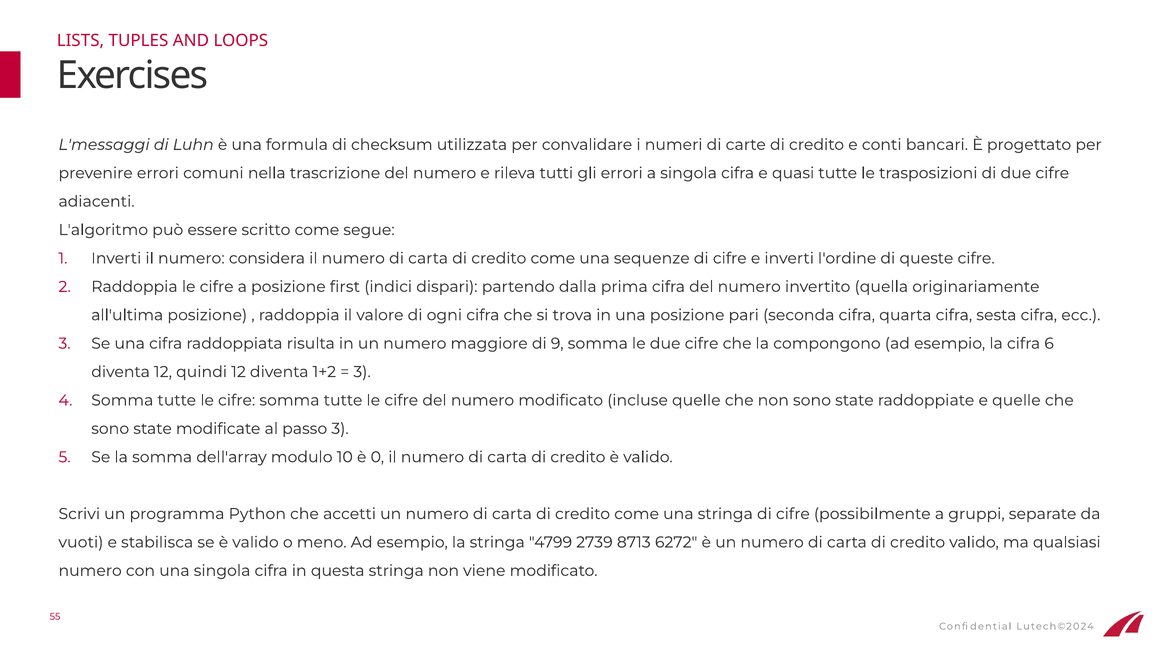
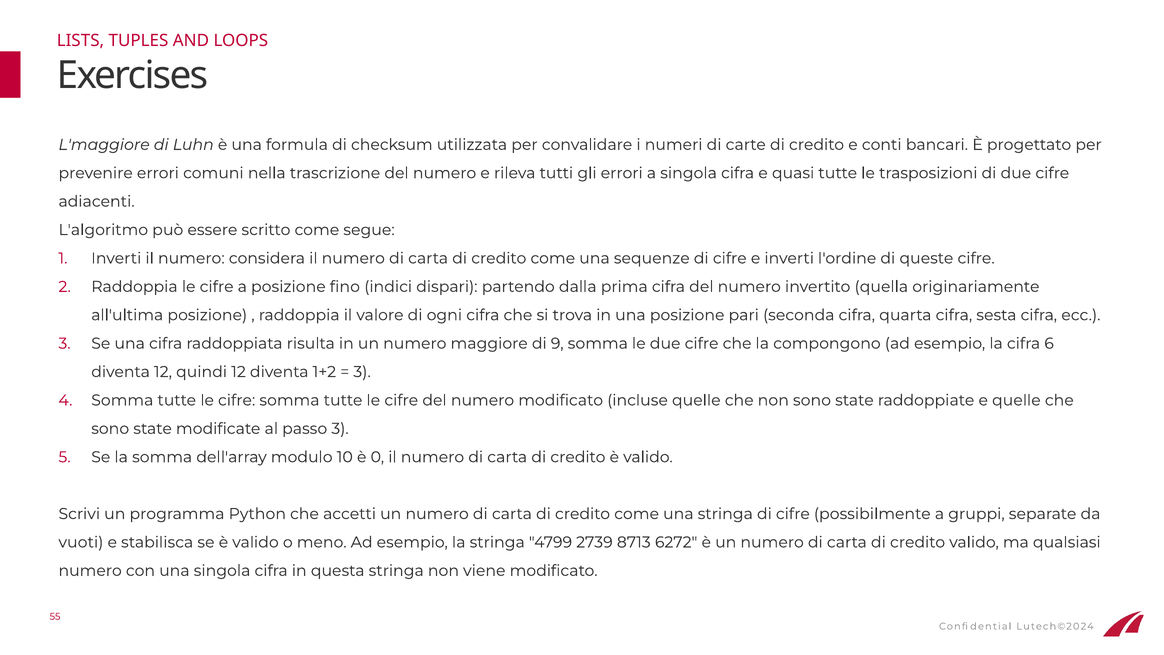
L'messaggi: L'messaggi -> L'maggiore (104, 145)
first: first -> fino (345, 287)
